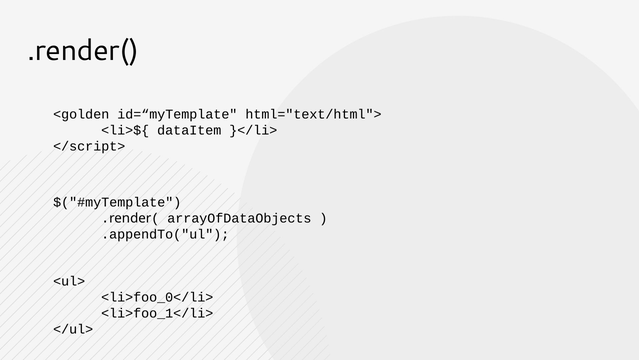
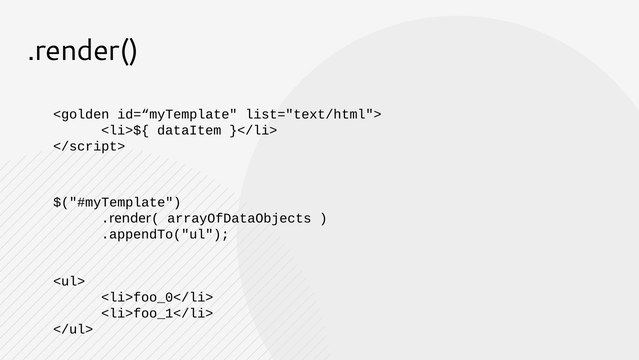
html="text/html">: html="text/html"> -> list="text/html"> (313, 114)
